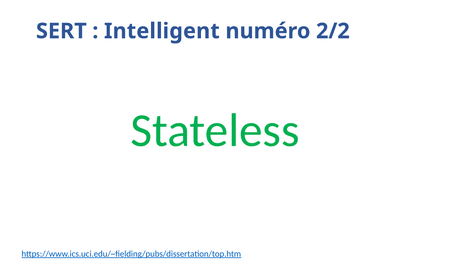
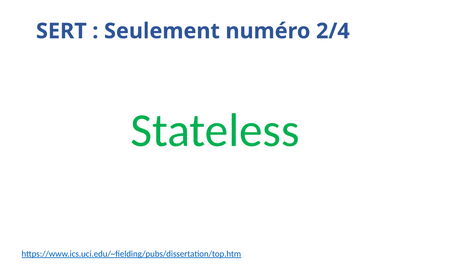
Intelligent: Intelligent -> Seulement (162, 31)
2/2: 2/2 -> 2/4 (333, 31)
